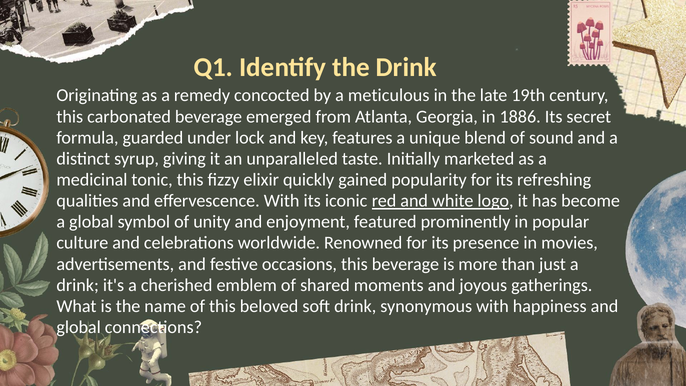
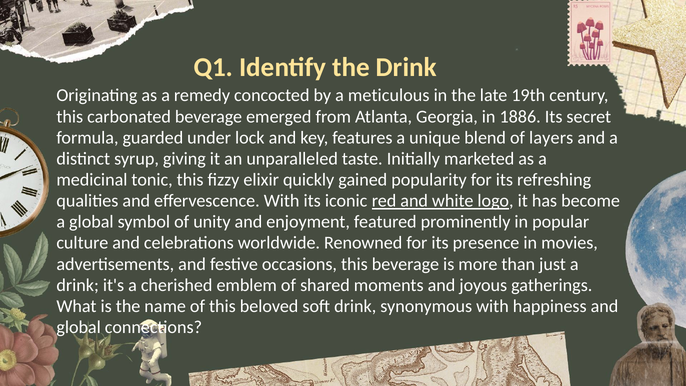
sound: sound -> layers (551, 138)
